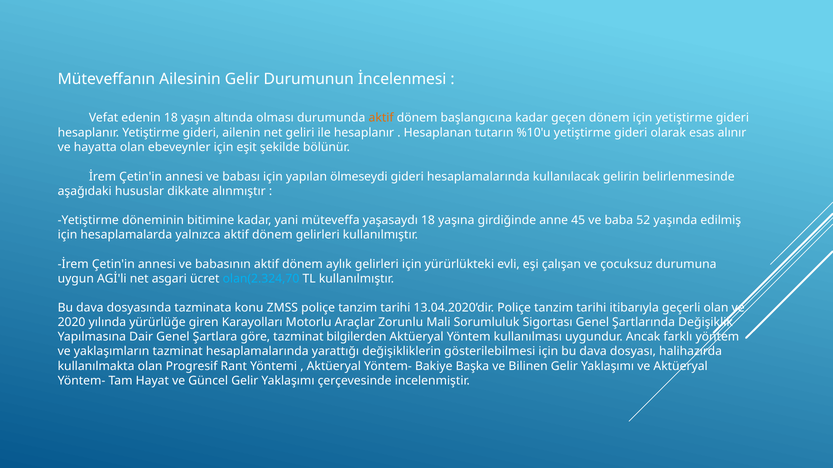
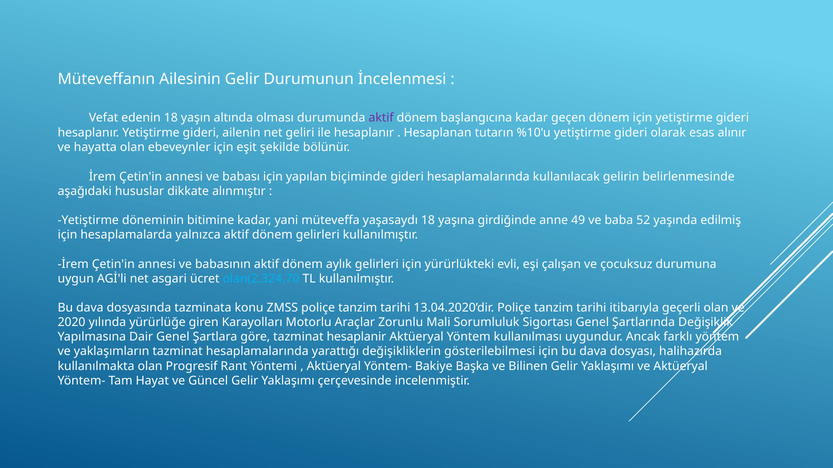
aktif colour: orange -> purple (381, 118)
ölmeseydi: ölmeseydi -> biçiminde (359, 177)
45: 45 -> 49 (578, 221)
bilgilerden: bilgilerden -> hesaplanir (356, 337)
